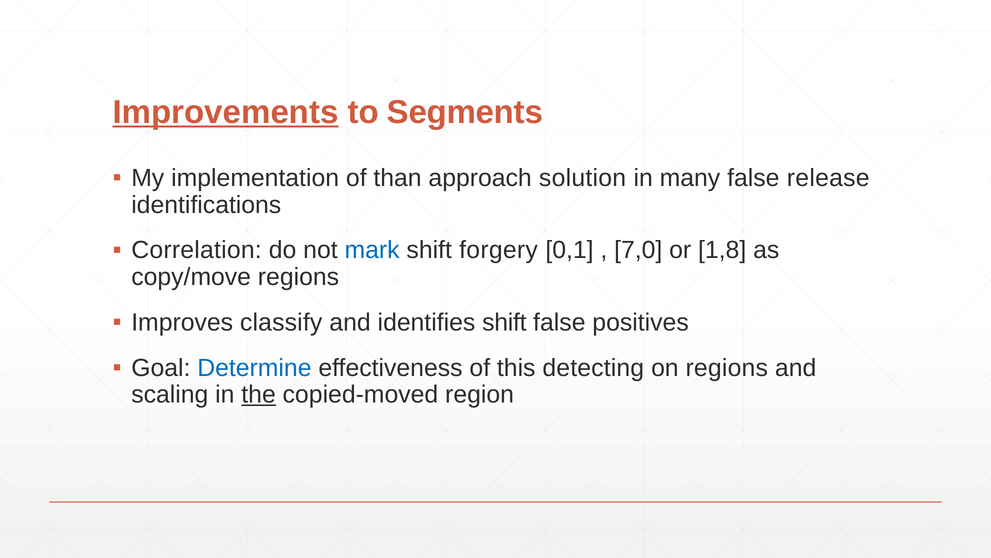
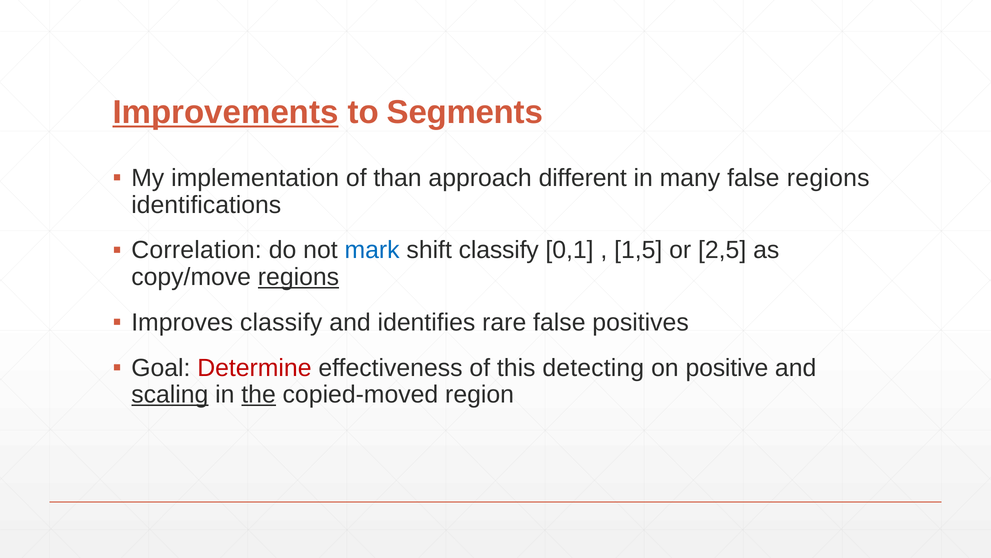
solution: solution -> different (583, 178)
false release: release -> regions (828, 178)
shift forgery: forgery -> classify (499, 250)
7,0: 7,0 -> 1,5 (638, 250)
1,8: 1,8 -> 2,5 (722, 250)
regions underline: none -> present (298, 277)
identifies shift: shift -> rare (504, 322)
Determine colour: blue -> red (254, 367)
on regions: regions -> positive (727, 367)
scaling underline: none -> present (170, 394)
